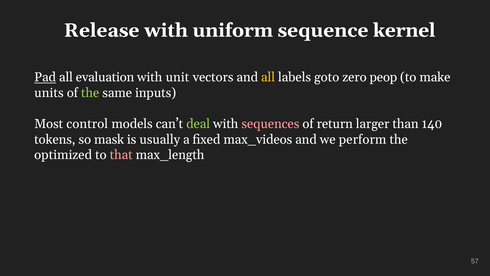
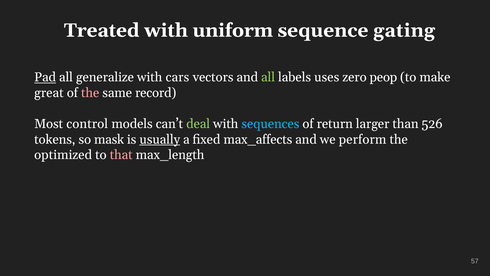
Release: Release -> Treated (102, 30)
kernel: kernel -> gating (404, 30)
evaluation: evaluation -> generalize (105, 77)
unit: unit -> cars (177, 77)
all colour: yellow -> light green (268, 77)
goto: goto -> uses (327, 77)
units: units -> great (49, 93)
the colour: light green -> pink (90, 93)
inputs: inputs -> record (156, 93)
sequences colour: pink -> light blue (270, 124)
140: 140 -> 526 (432, 124)
usually underline: none -> present (160, 139)
max_videos: max_videos -> max_affects (258, 139)
